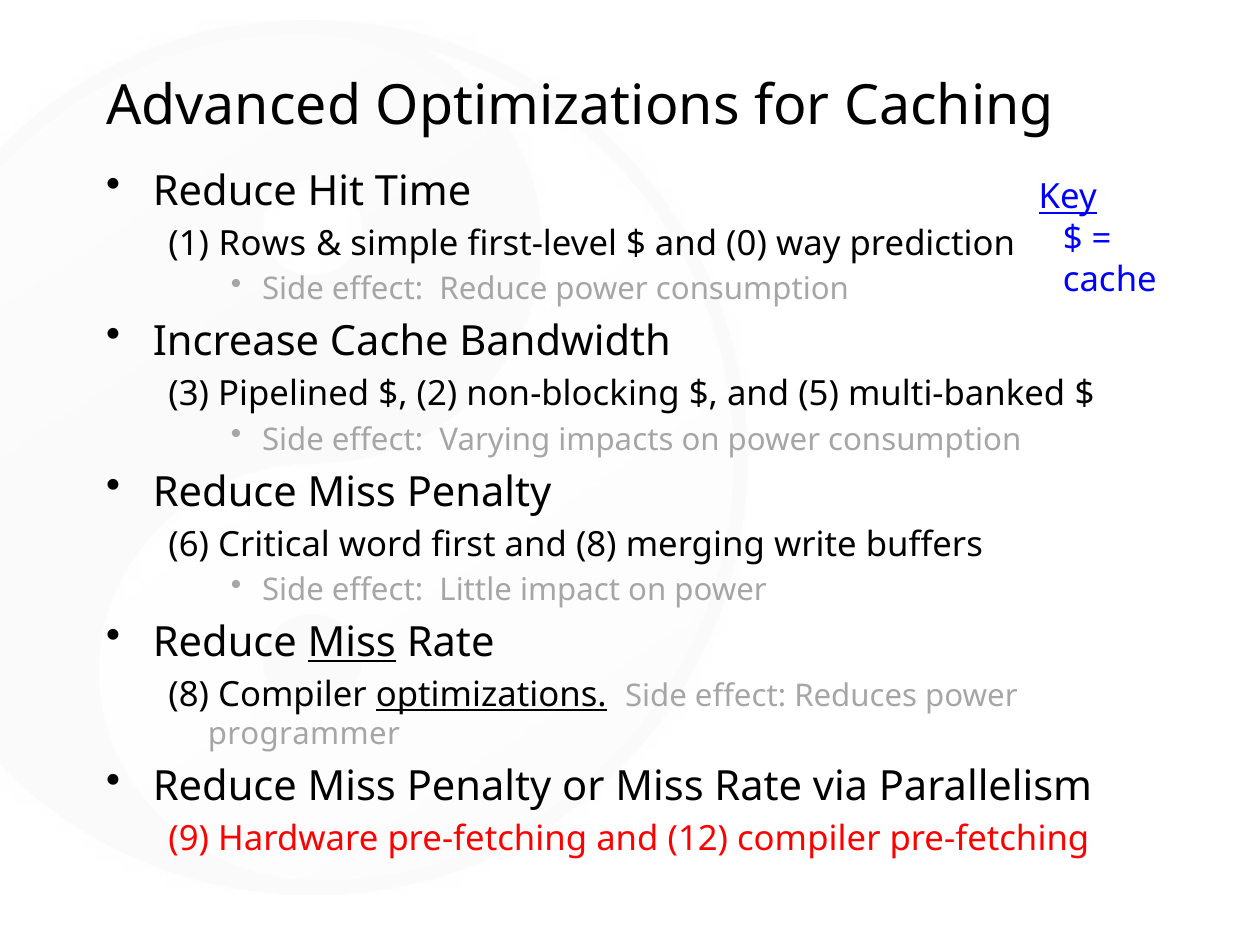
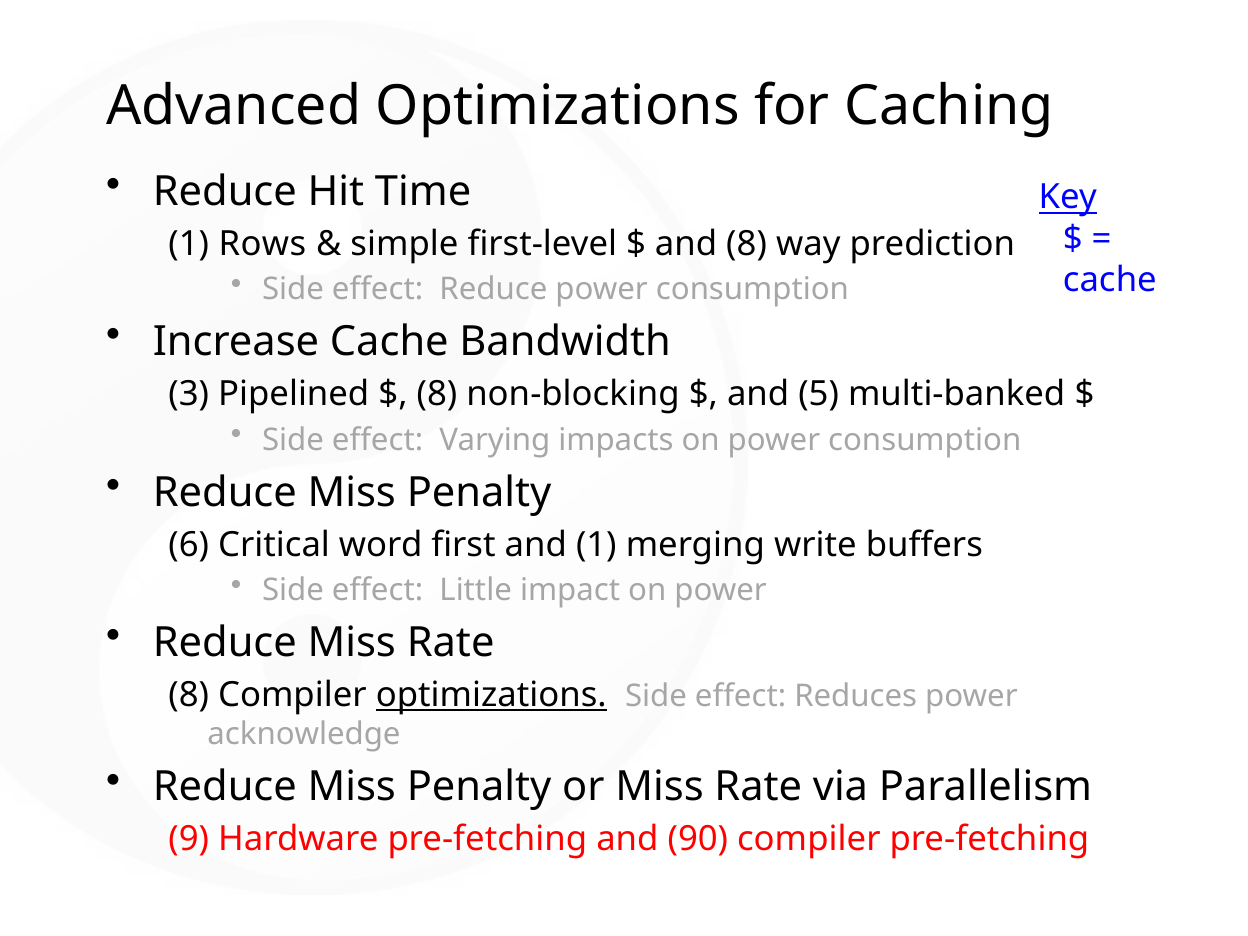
and 0: 0 -> 8 (747, 244)
2: 2 -> 8 (437, 394)
and 8: 8 -> 1 (596, 545)
Miss underline: present -> none (352, 643)
programmer: programmer -> acknowledge (304, 734)
12: 12 -> 90 (698, 839)
